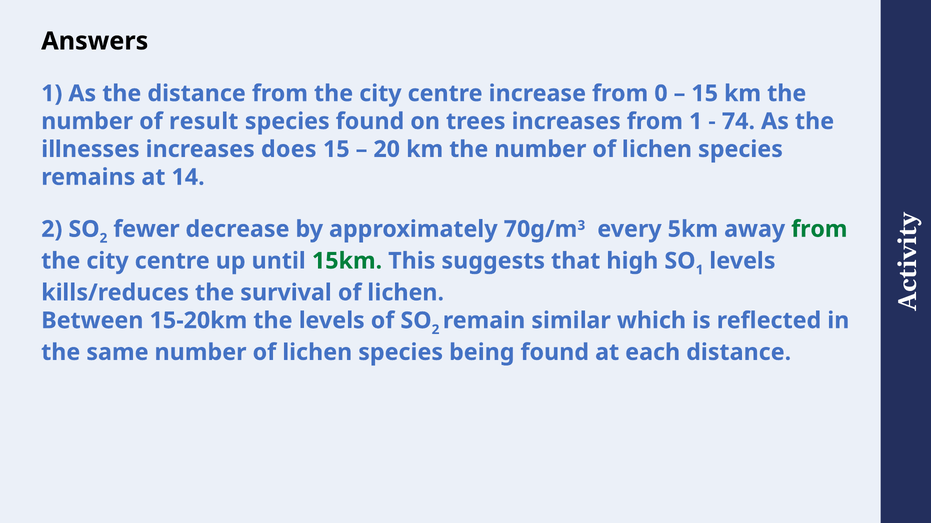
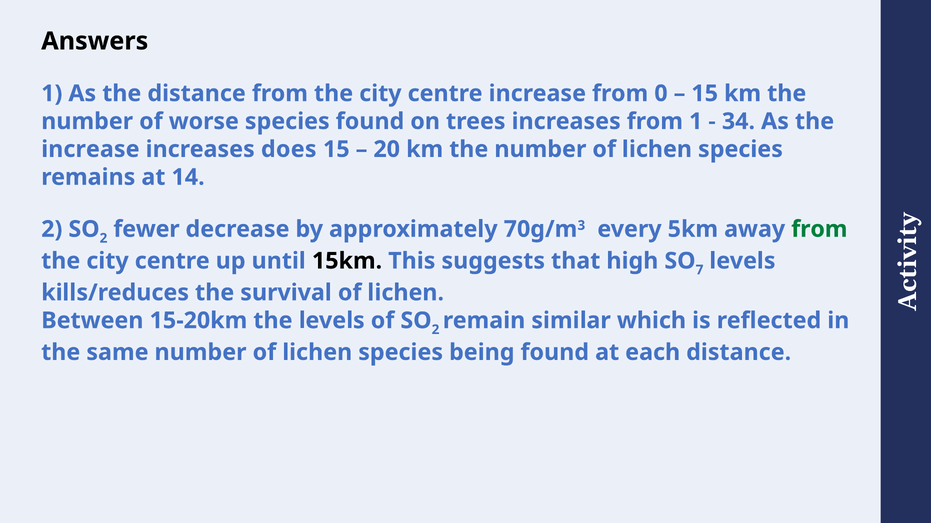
result: result -> worse (204, 122)
74: 74 -> 34 (738, 122)
illnesses: illnesses -> increase (90, 149)
15km colour: green -> black (347, 261)
1: 1 -> 7 (700, 270)
